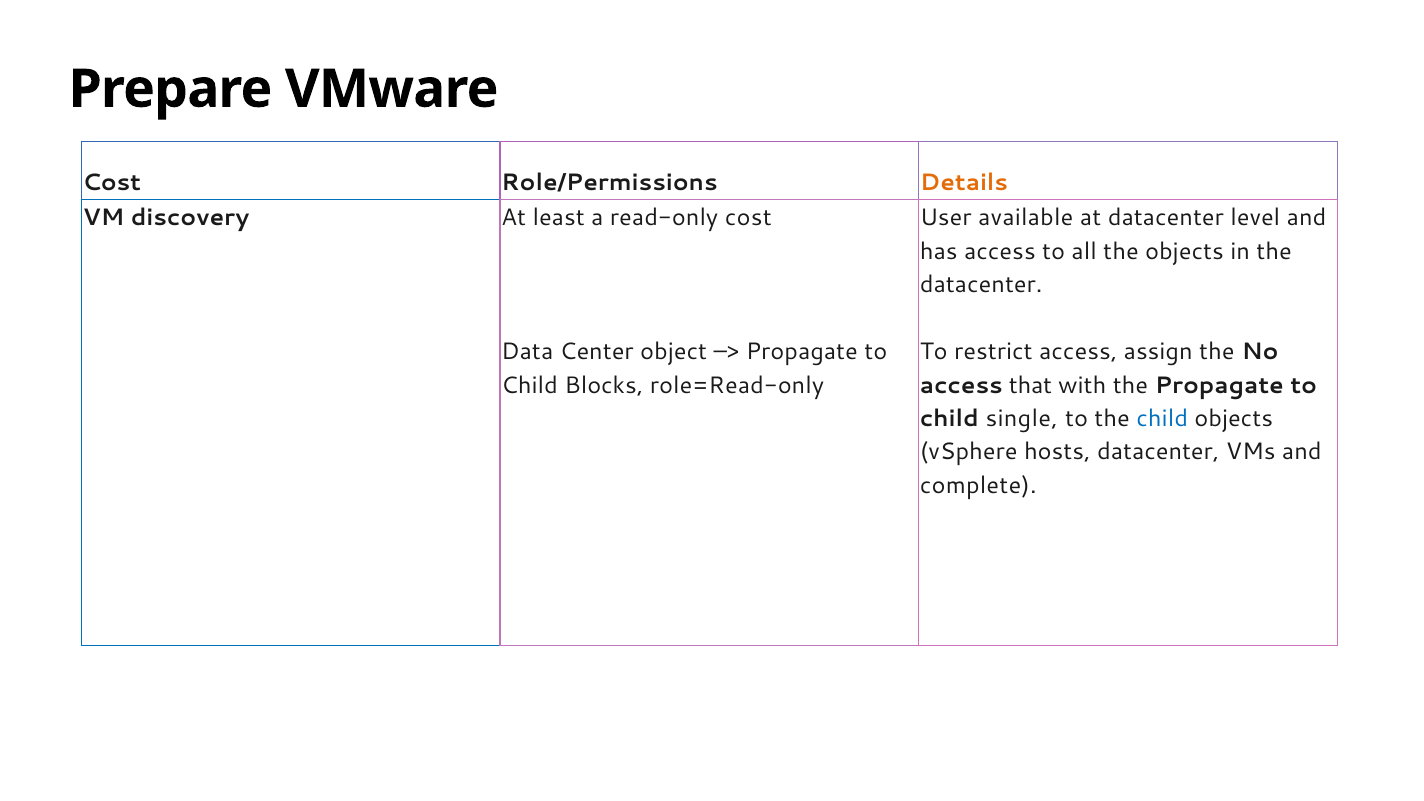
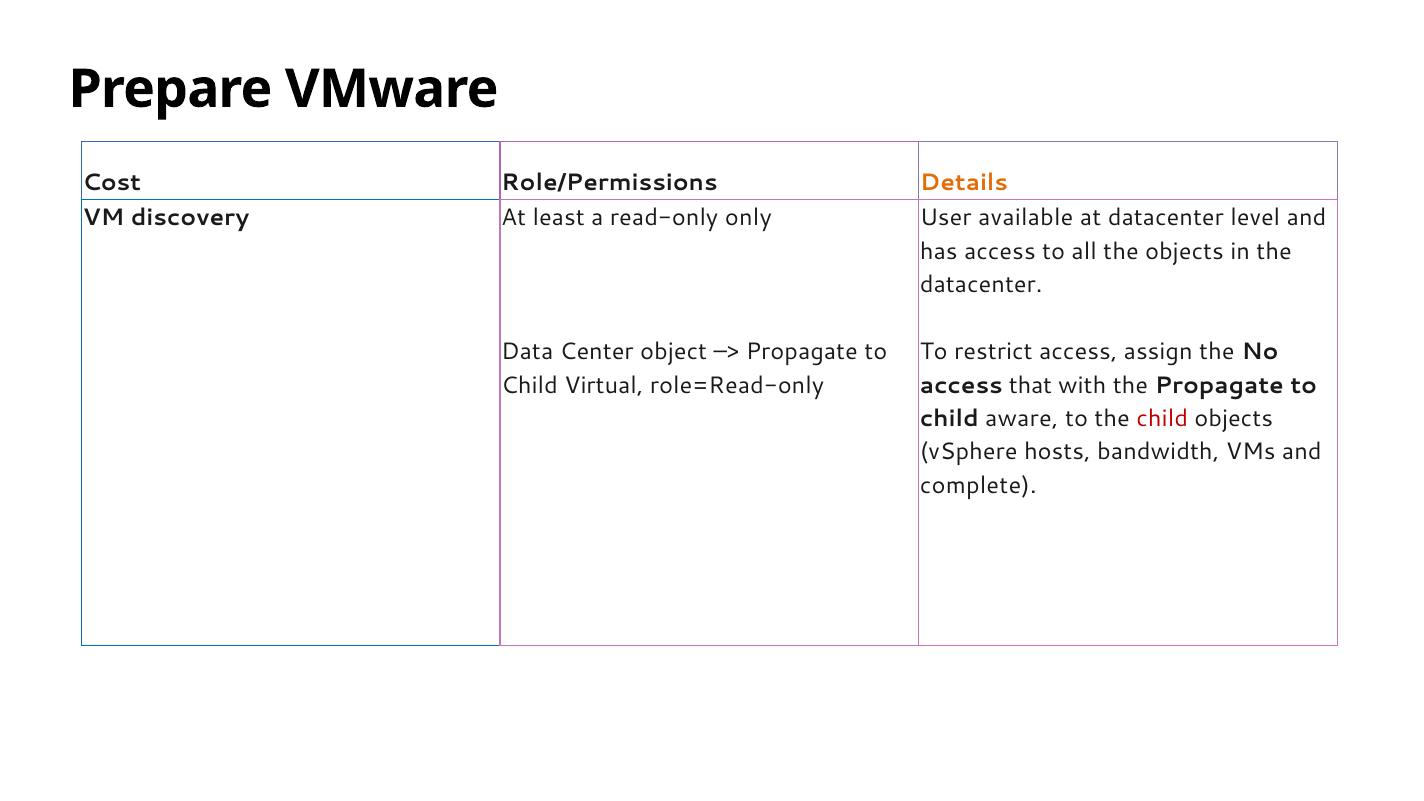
read-only cost: cost -> only (748, 218)
Blocks: Blocks -> Virtual (604, 385)
single: single -> aware (1022, 419)
child colour: blue -> red (1162, 419)
hosts datacenter: datacenter -> bandwidth (1158, 452)
